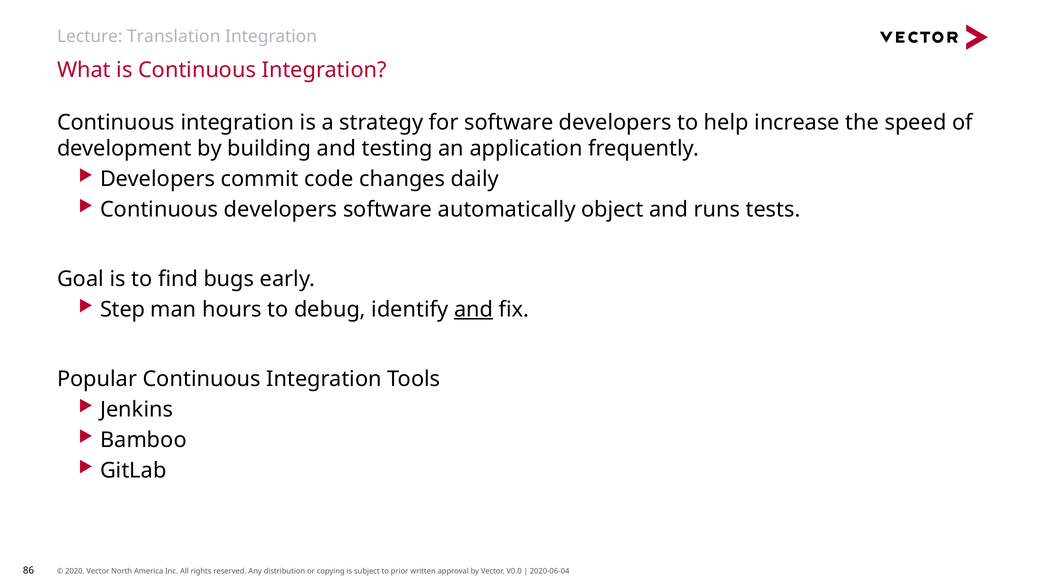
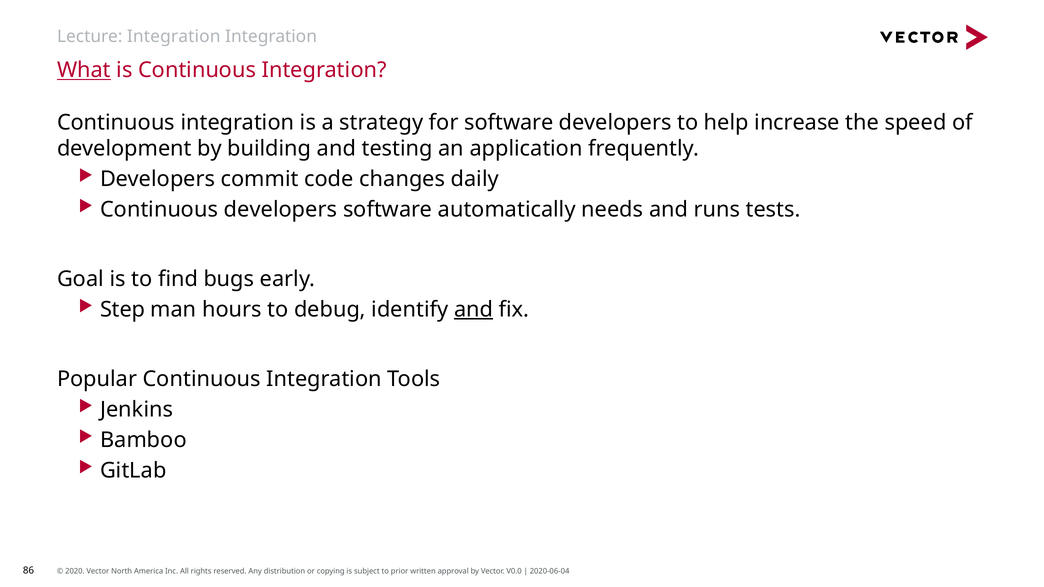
Lecture Translation: Translation -> Integration (174, 37)
What underline: none -> present (84, 70)
object: object -> needs (612, 209)
